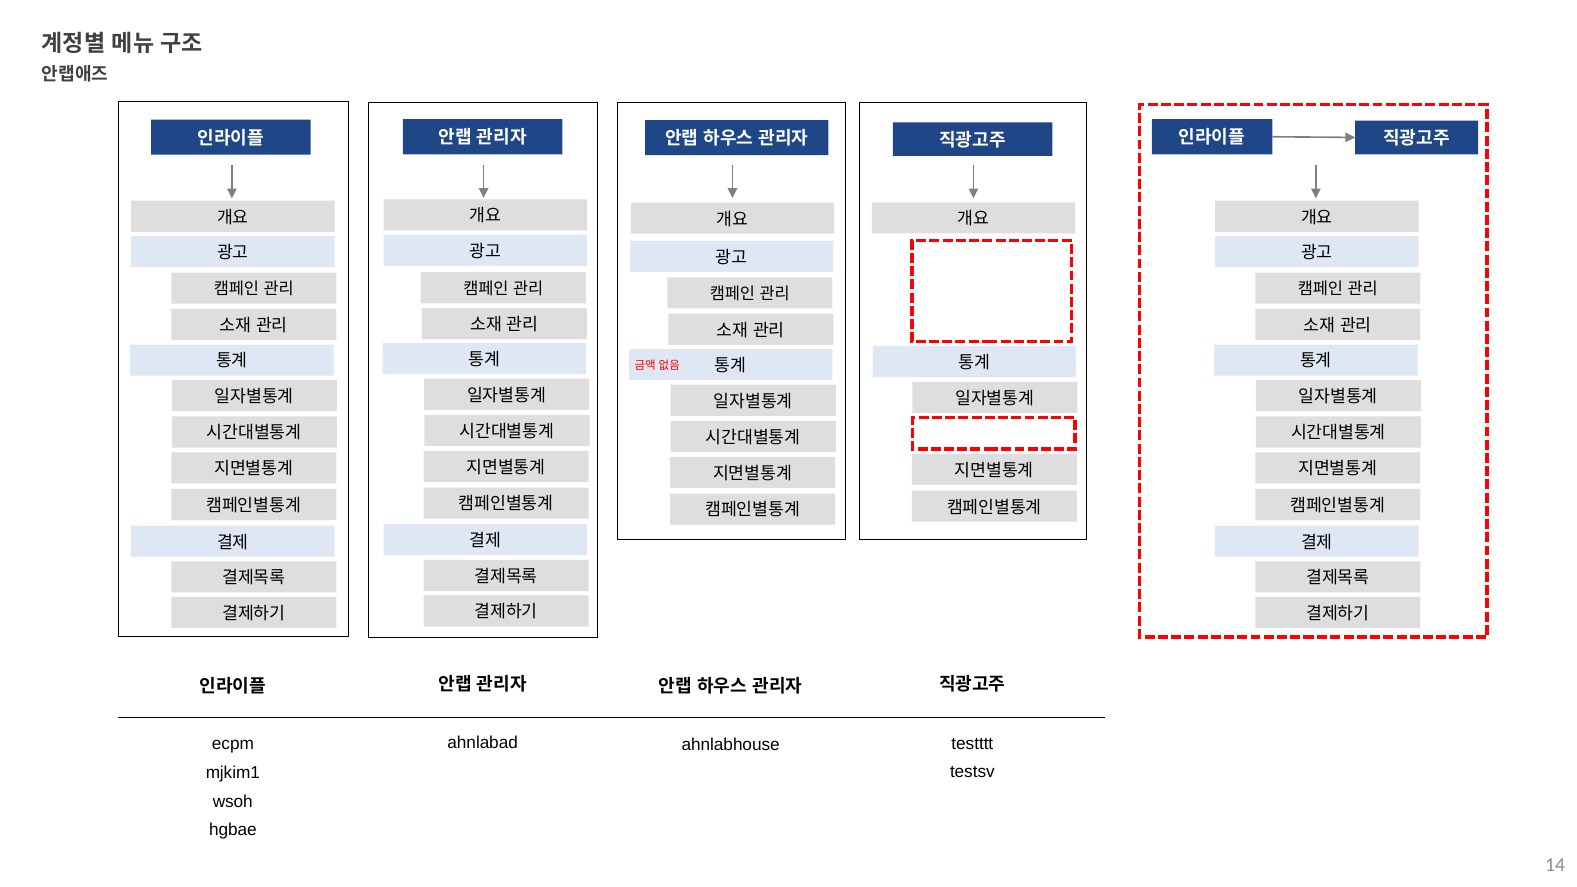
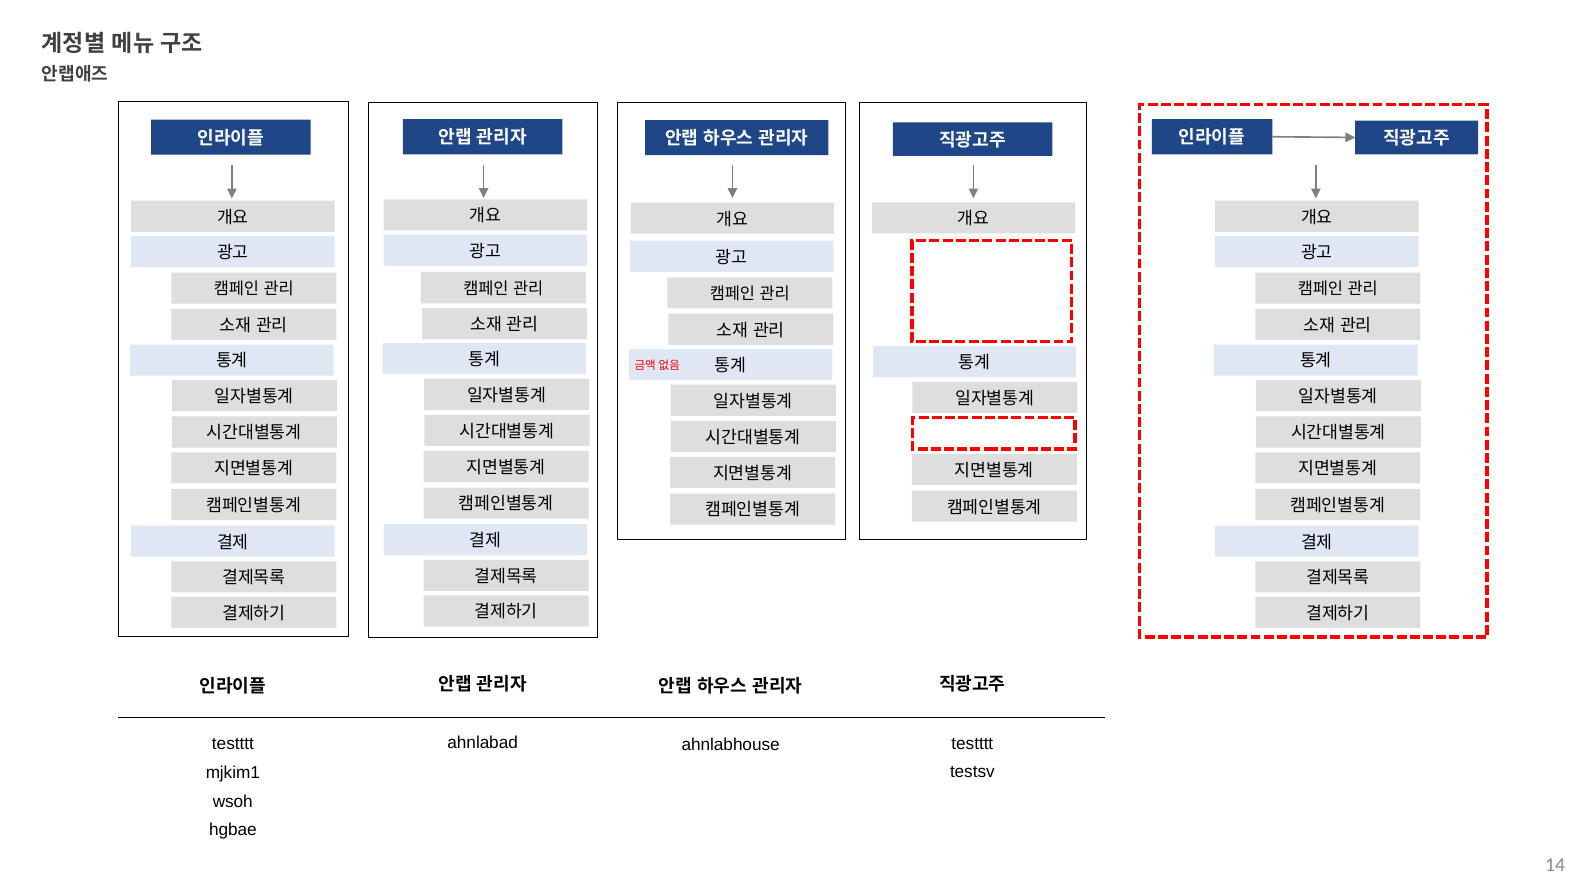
ecpm: ecpm -> testttt (233, 744)
